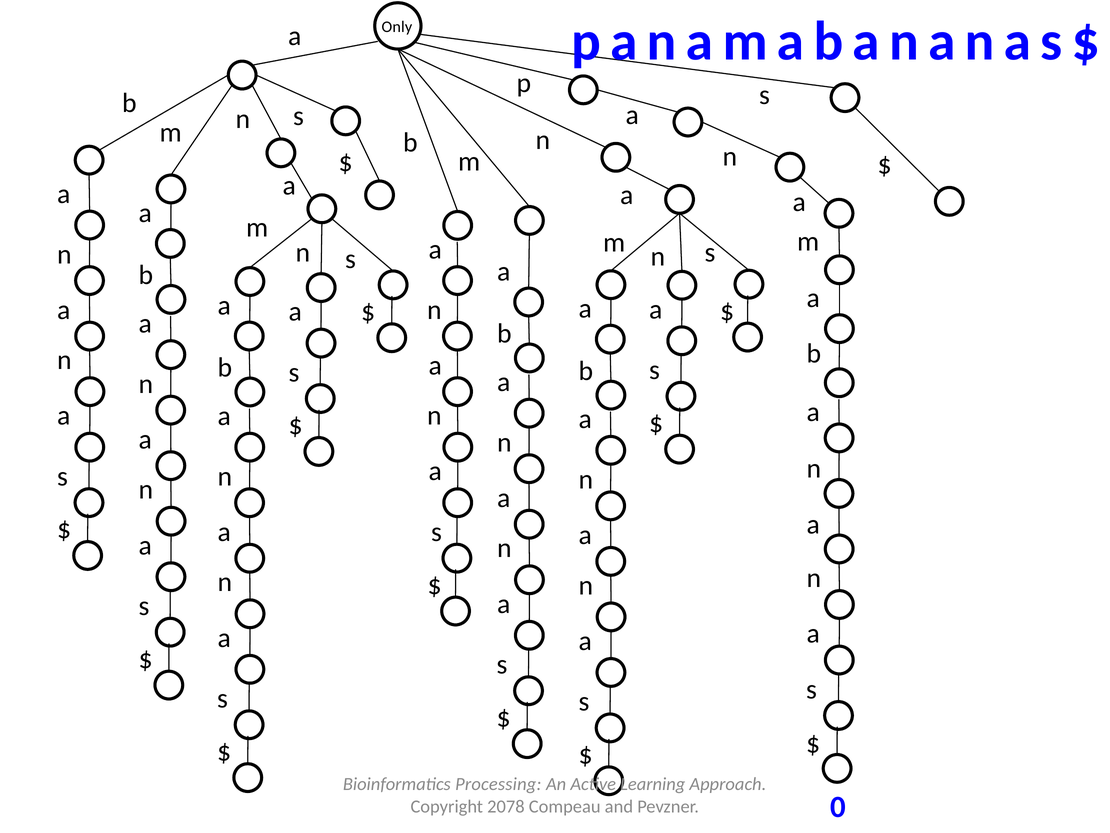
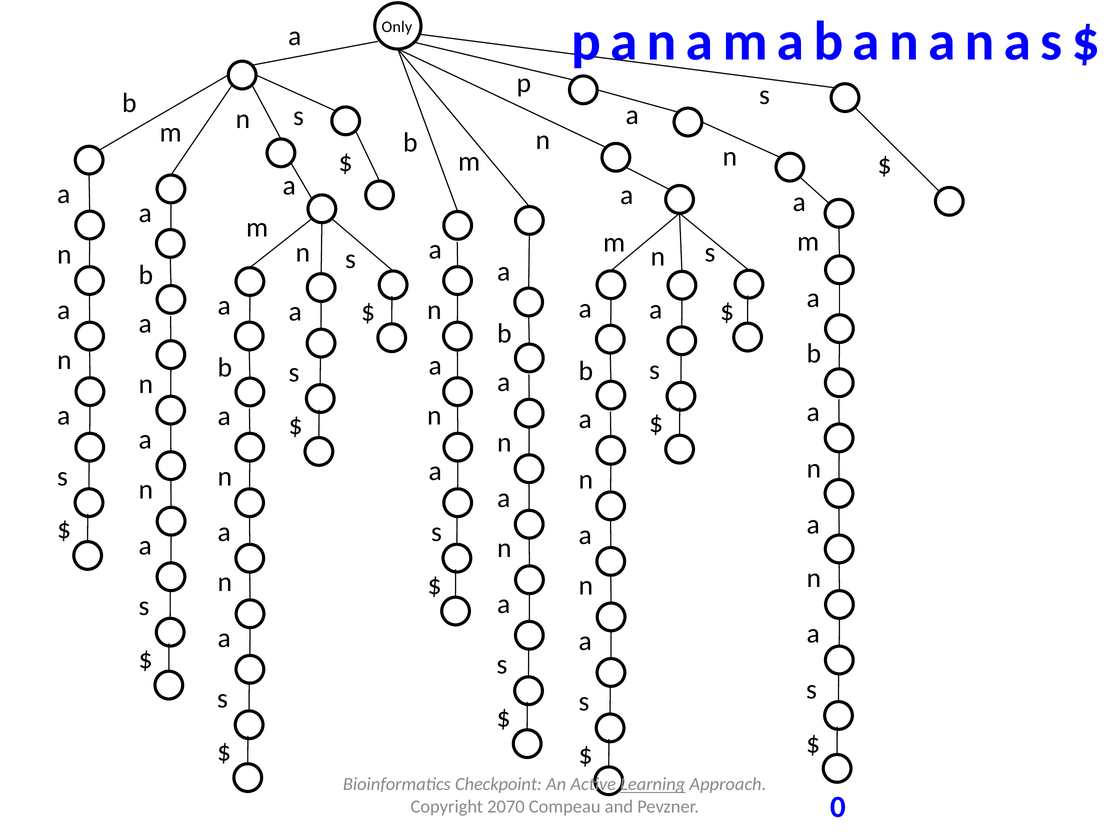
Processing: Processing -> Checkpoint (498, 784)
Learning underline: none -> present (653, 784)
2078: 2078 -> 2070 (506, 806)
